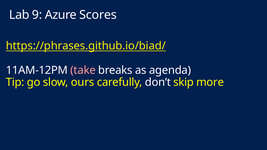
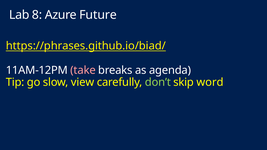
9: 9 -> 8 (37, 15)
Scores: Scores -> Future (98, 15)
ours: ours -> view (83, 82)
don’t colour: white -> light green (158, 82)
more: more -> word (210, 82)
